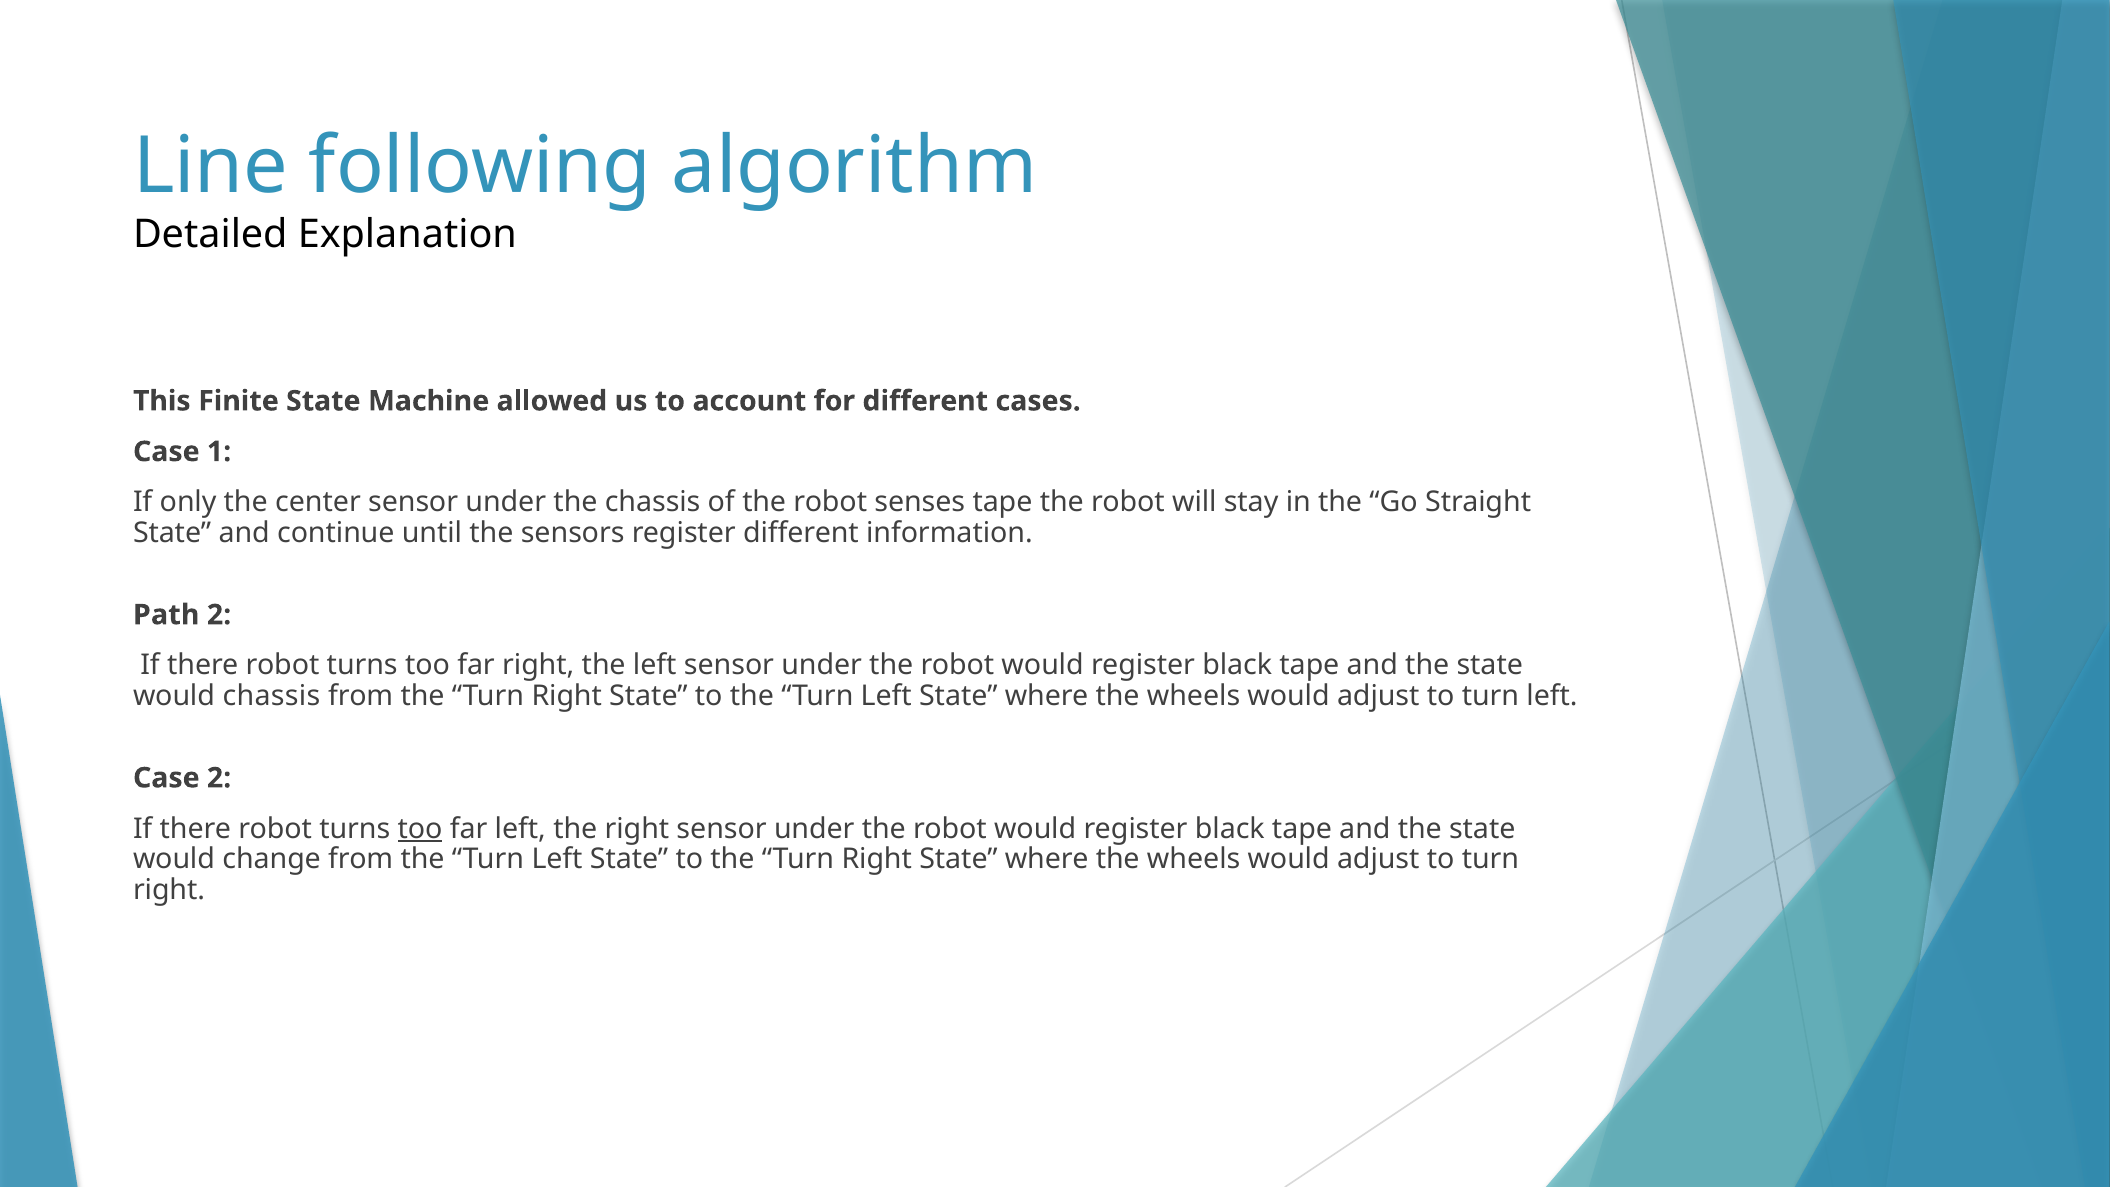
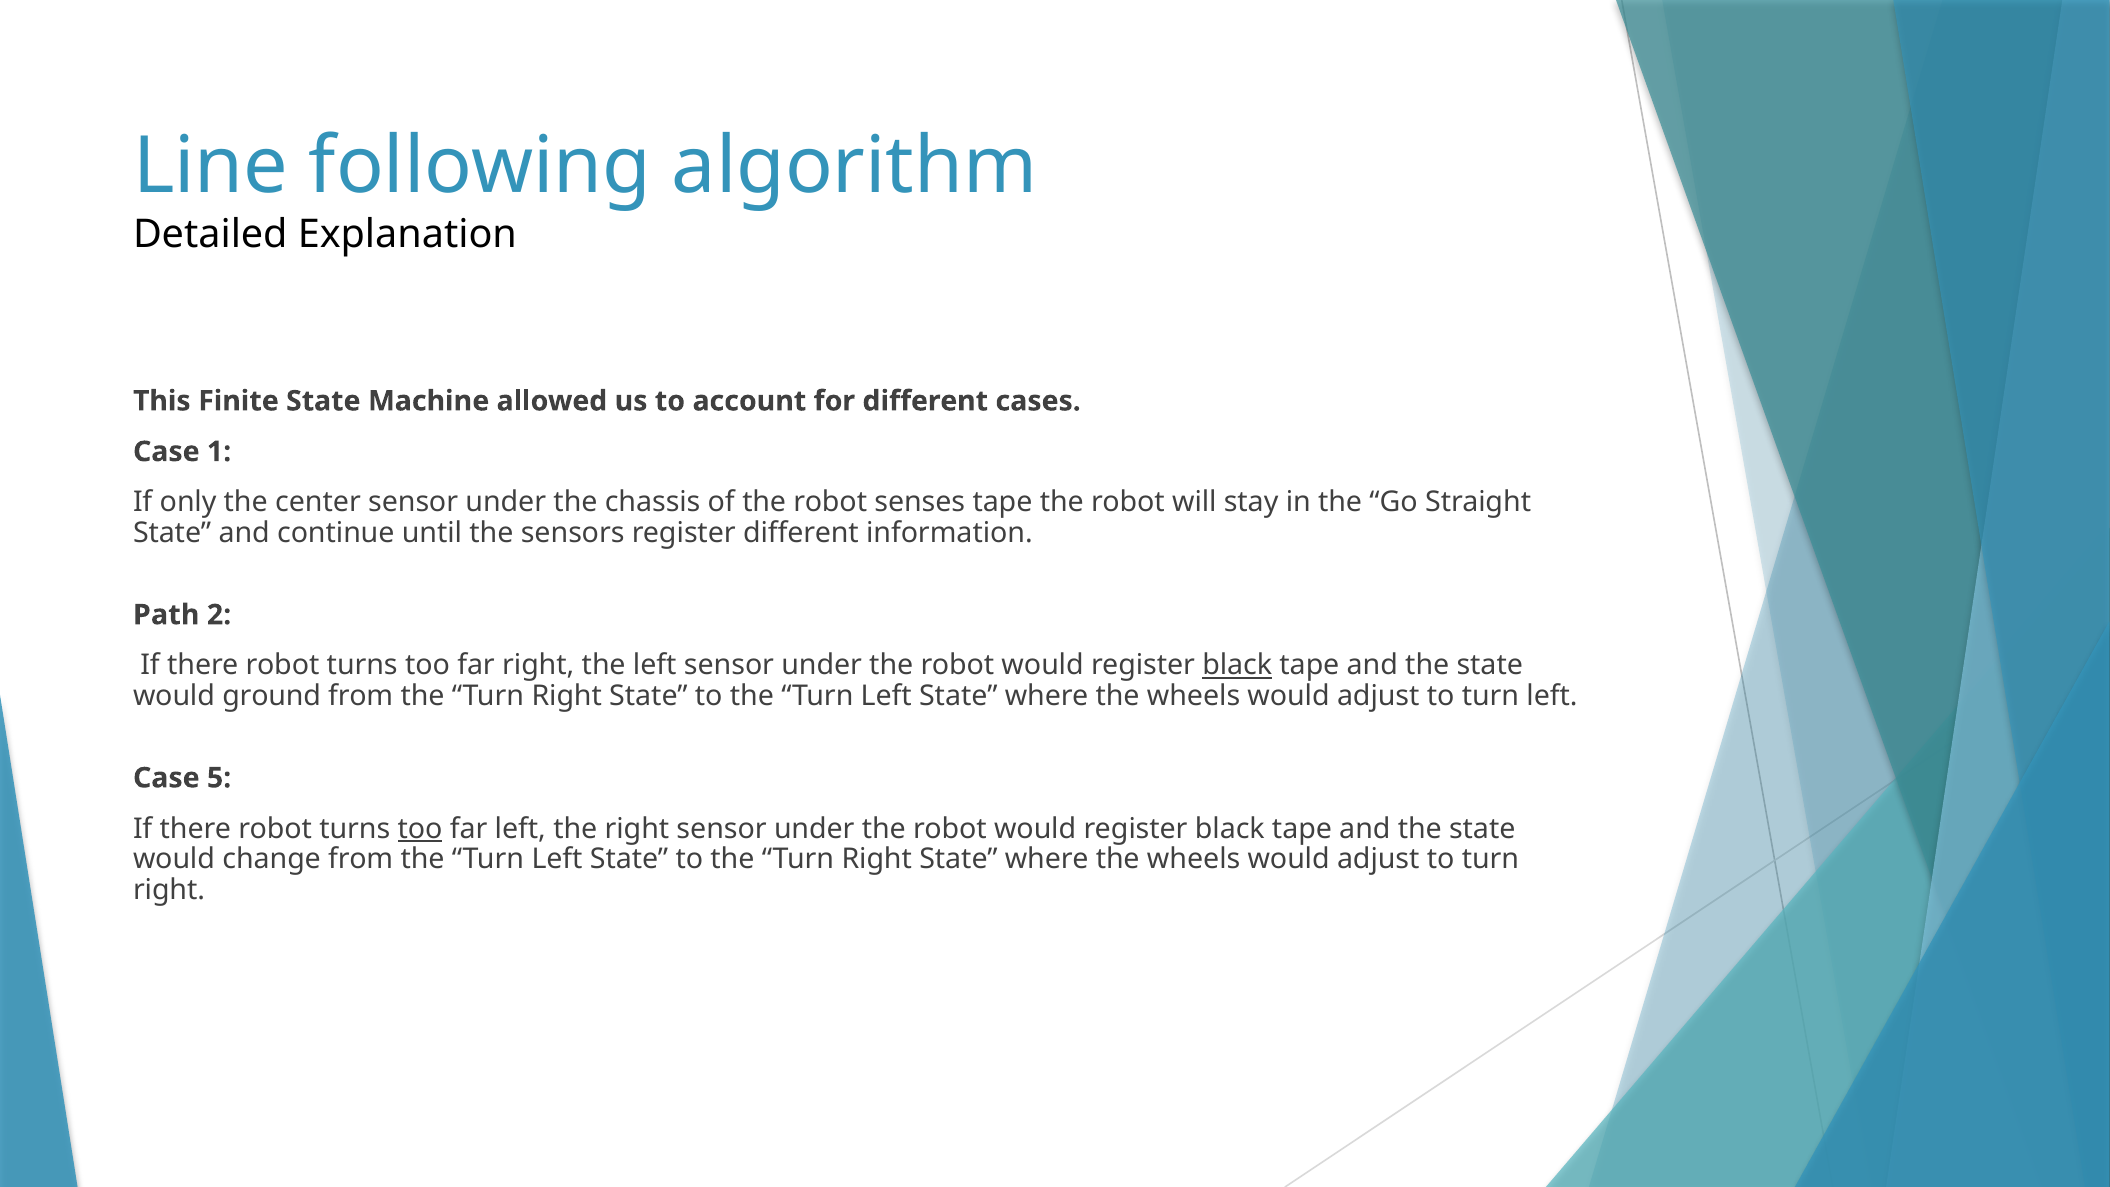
black underline: none -> present (1237, 665)
would chassis: chassis -> ground (272, 696)
Case 2: 2 -> 5 (219, 778)
